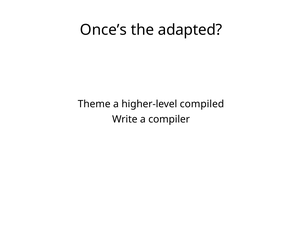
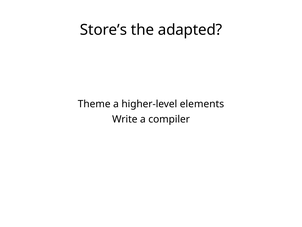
Once’s: Once’s -> Store’s (103, 30)
compiled: compiled -> elements (202, 104)
